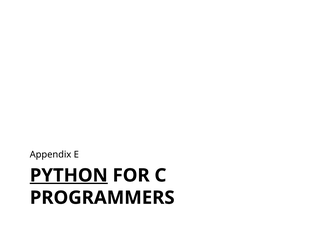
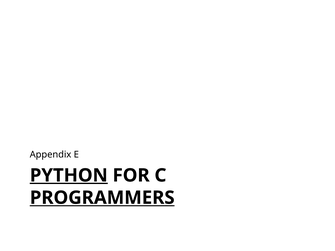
PROGRAMMERS underline: none -> present (102, 198)
